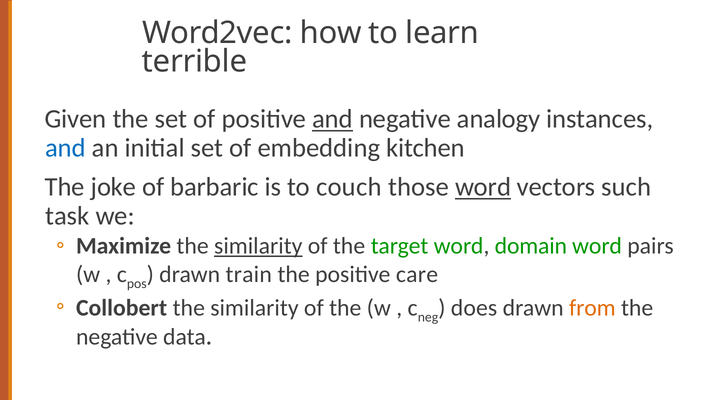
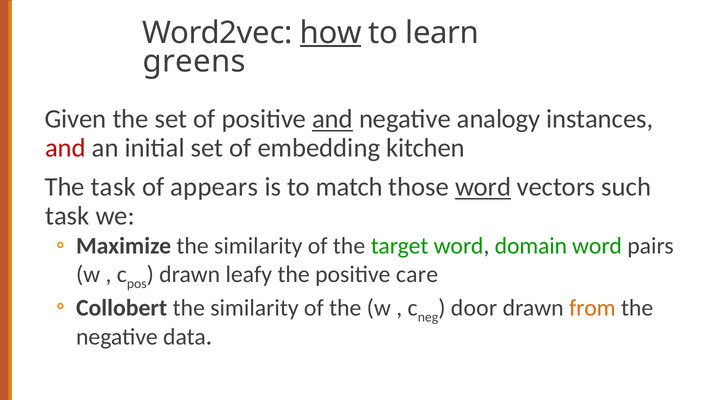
how underline: none -> present (331, 33)
terrible: terrible -> greens (194, 61)
and colour: blue -> red (66, 148)
The joke: joke -> task (113, 187)
barbaric: barbaric -> appears (214, 187)
couch: couch -> match (349, 187)
similarity underline: present -> none (258, 246)
train: train -> leafy (249, 275)
does: does -> door (474, 308)
